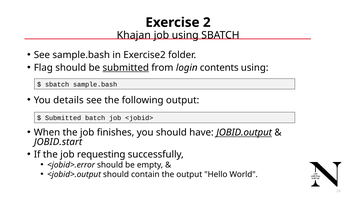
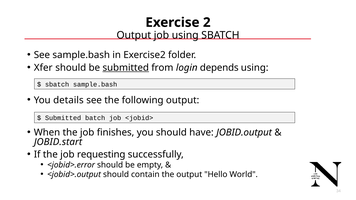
Khajan: Khajan -> Output (134, 35)
Flag: Flag -> Xfer (43, 68)
contents: contents -> depends (219, 68)
JOBID.output underline: present -> none (244, 133)
